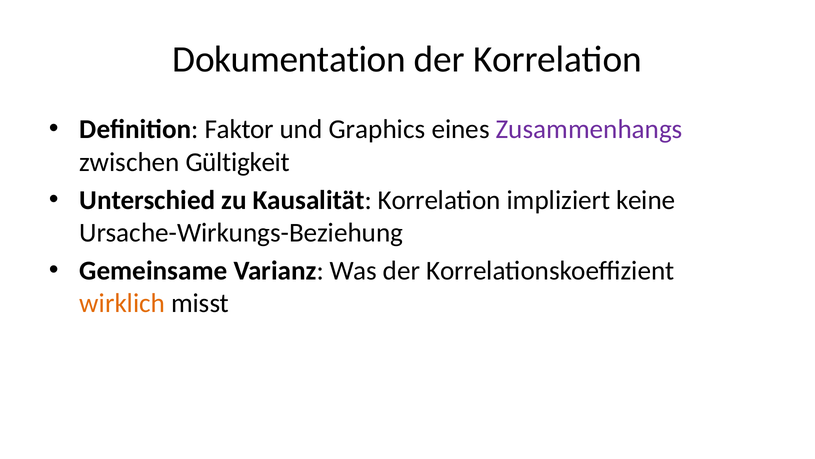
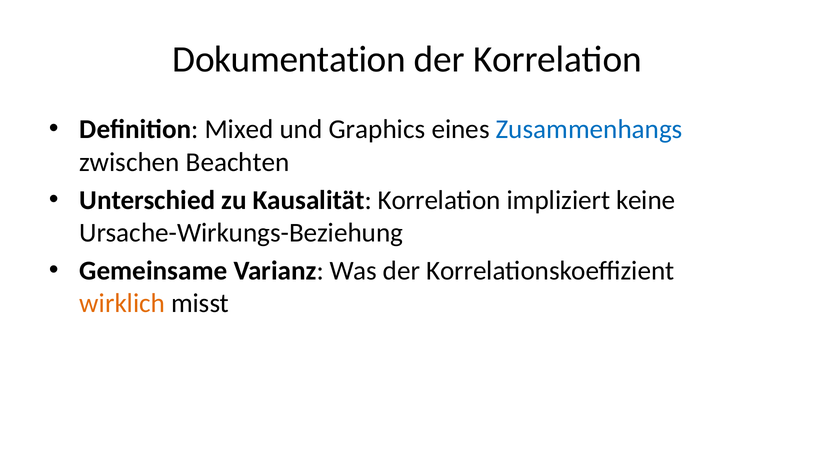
Faktor: Faktor -> Mixed (239, 129)
Zusammenhangs colour: purple -> blue (589, 129)
Gültigkeit: Gültigkeit -> Beachten (238, 162)
